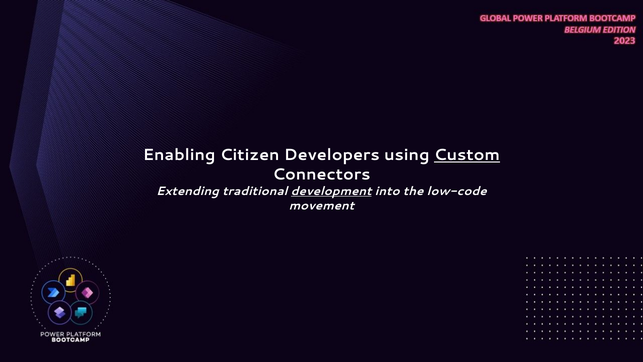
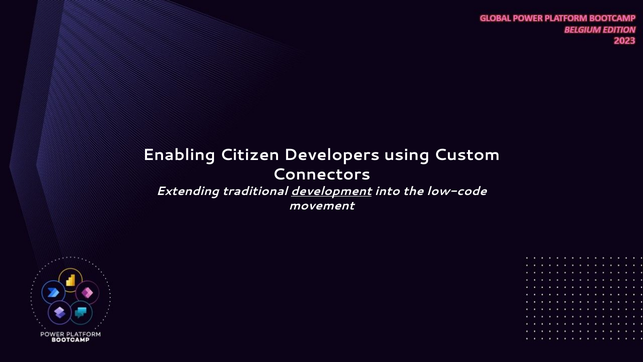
Custom underline: present -> none (467, 155)
